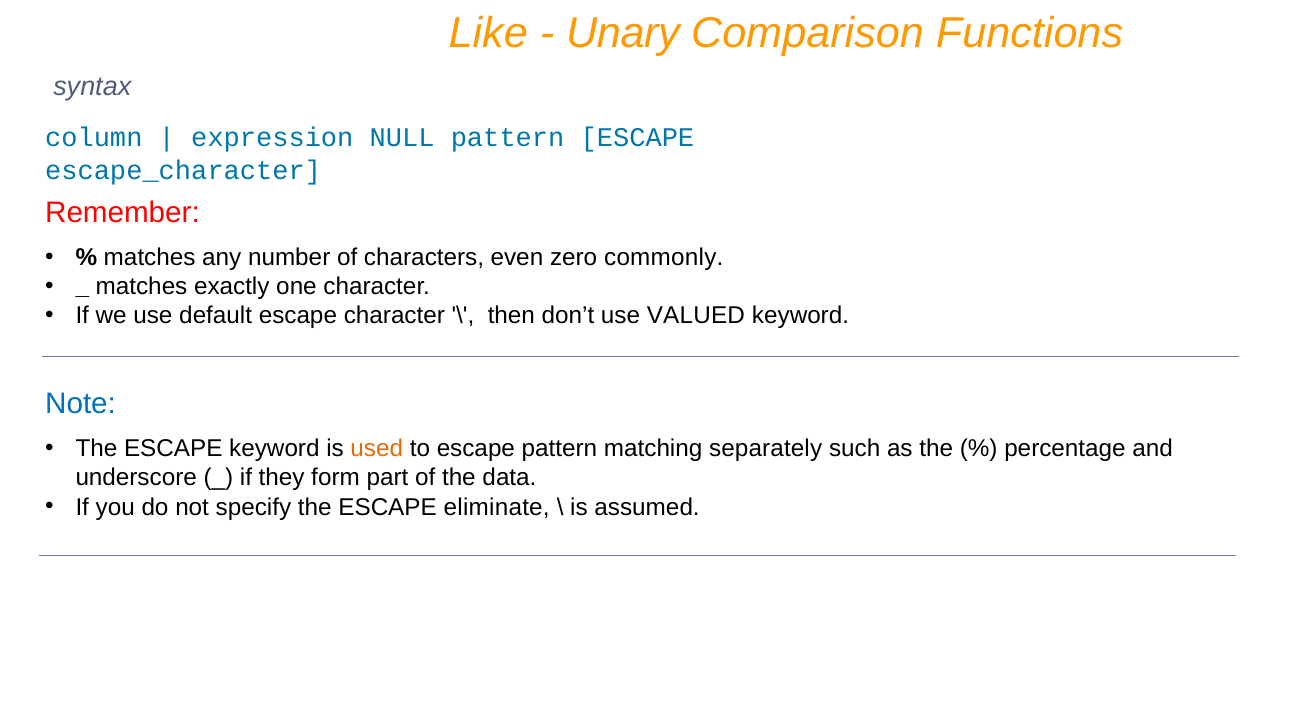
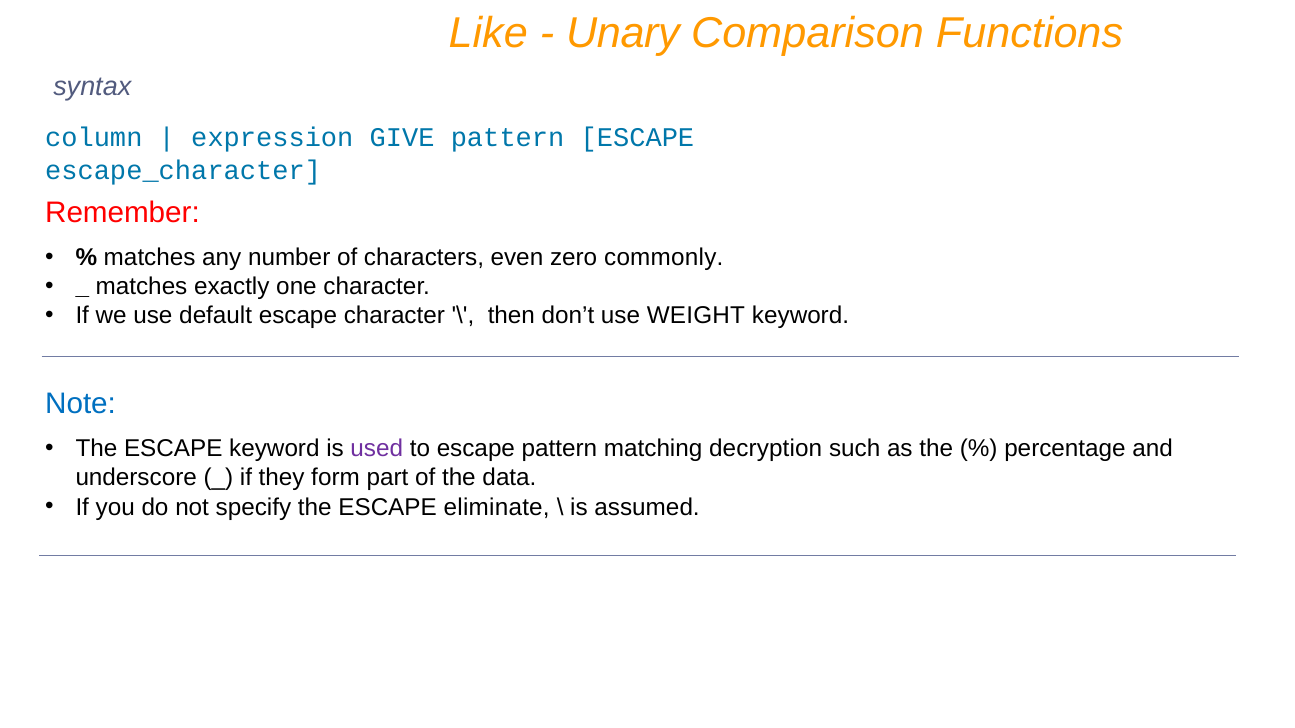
NULL: NULL -> GIVE (402, 138)
VALUED: VALUED -> WEIGHT (696, 316)
used colour: orange -> purple (377, 449)
separately: separately -> decryption (766, 449)
